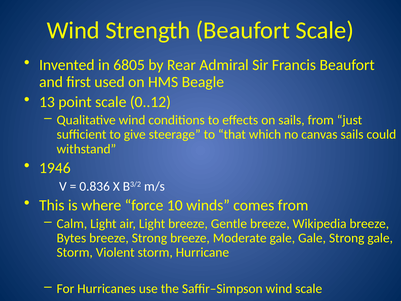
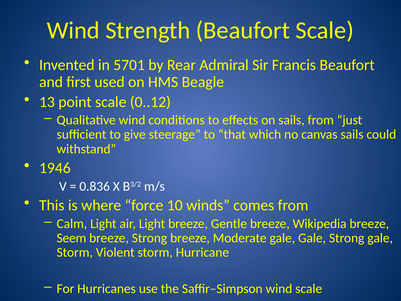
6805: 6805 -> 5701 (129, 65)
Bytes: Bytes -> Seem (71, 238)
